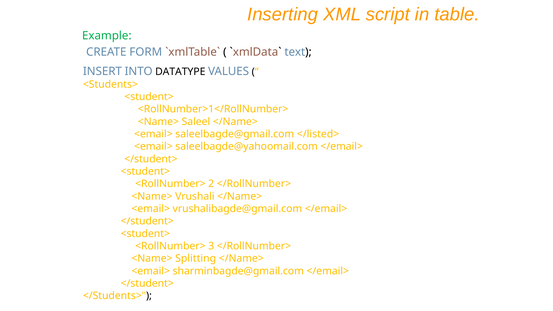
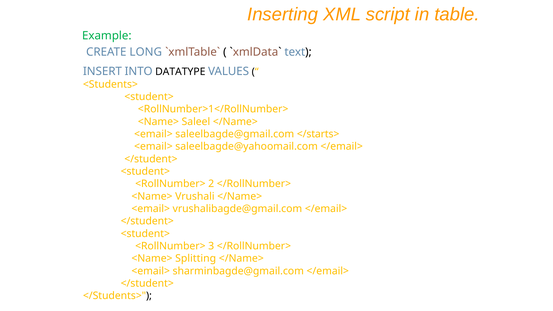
FORM: FORM -> LONG (146, 52)
</listed>: </listed> -> </starts> (318, 134)
